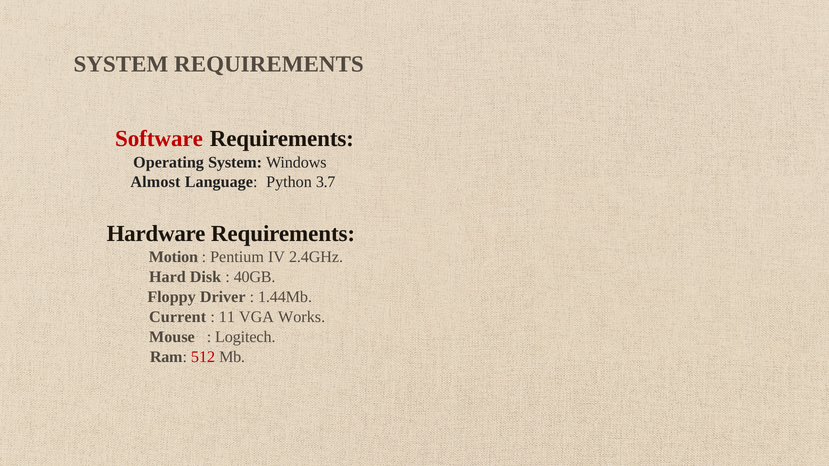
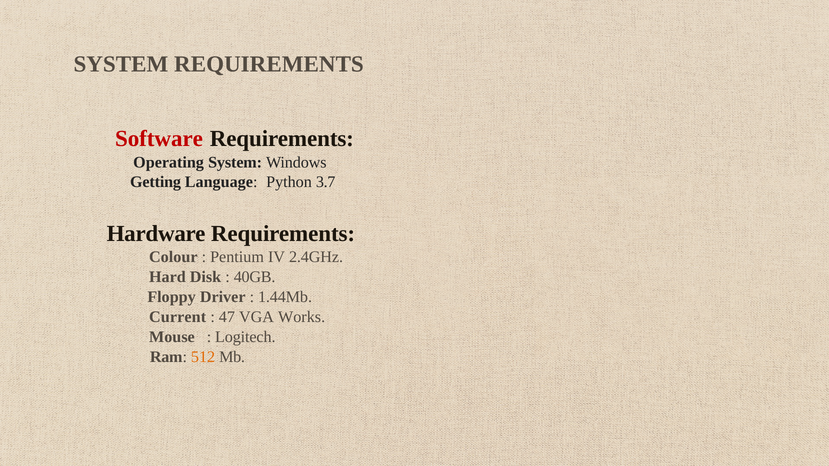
Almost: Almost -> Getting (156, 182)
Motion: Motion -> Colour (173, 257)
11: 11 -> 47 (227, 317)
512 colour: red -> orange (203, 357)
